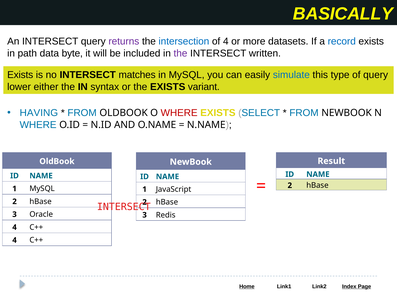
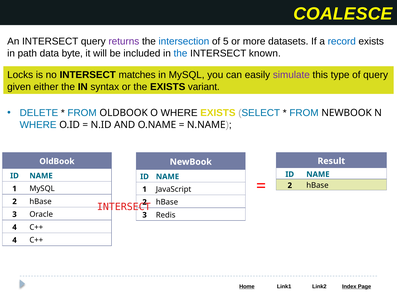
BASICALLY: BASICALLY -> COALESCE (343, 14)
of 4: 4 -> 5 (226, 41)
the colour: purple -> blue (181, 53)
written: written -> known (265, 53)
Exists: Exists -> Locks (20, 75)
simulate colour: blue -> purple (291, 75)
lower: lower -> given (19, 87)
HAVING: HAVING -> DELETE (39, 113)
WHERE colour: red -> black (179, 113)
